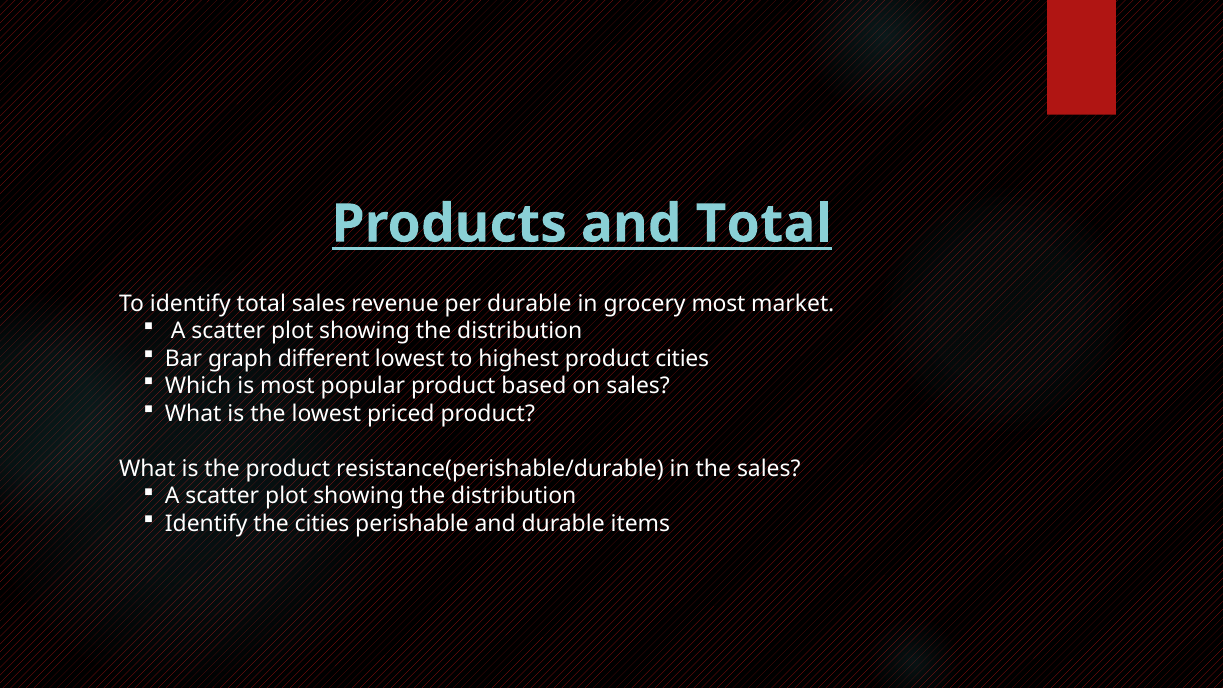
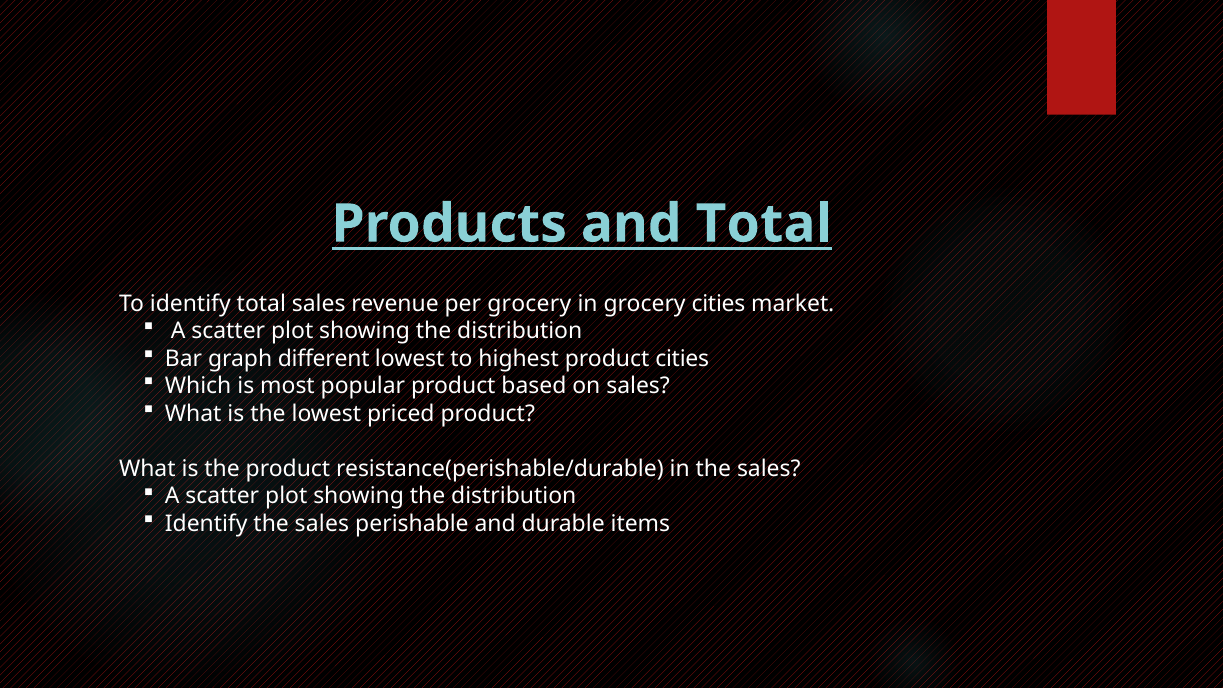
per durable: durable -> grocery (529, 304)
grocery most: most -> cities (718, 304)
Identify the cities: cities -> sales (322, 524)
